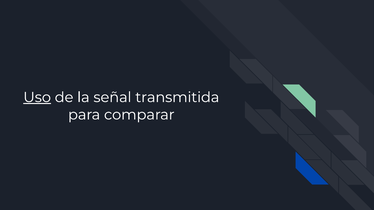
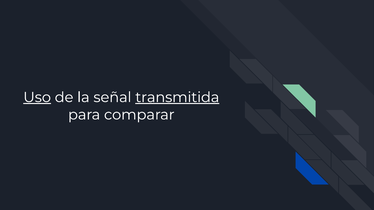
transmitida underline: none -> present (177, 97)
